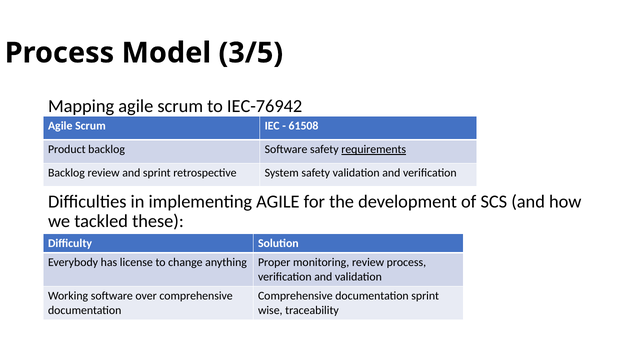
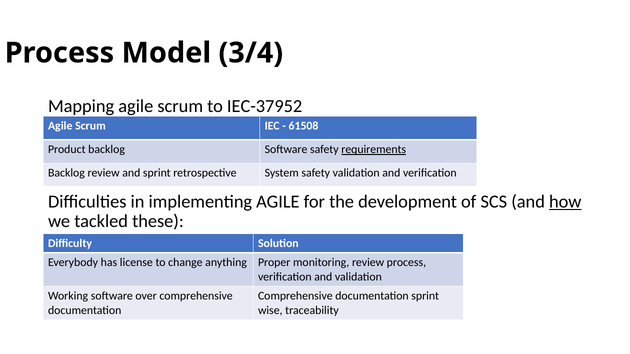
3/5: 3/5 -> 3/4 (251, 53)
IEC-76942: IEC-76942 -> IEC-37952 (265, 106)
how underline: none -> present (565, 202)
